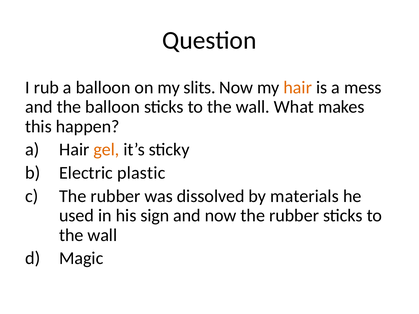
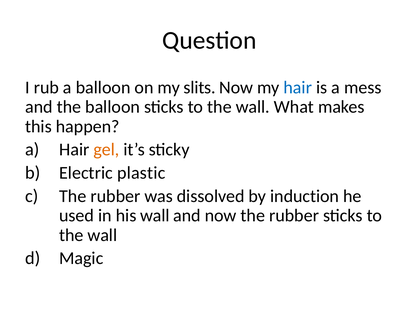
hair colour: orange -> blue (298, 88)
materials: materials -> induction (305, 196)
his sign: sign -> wall (155, 216)
